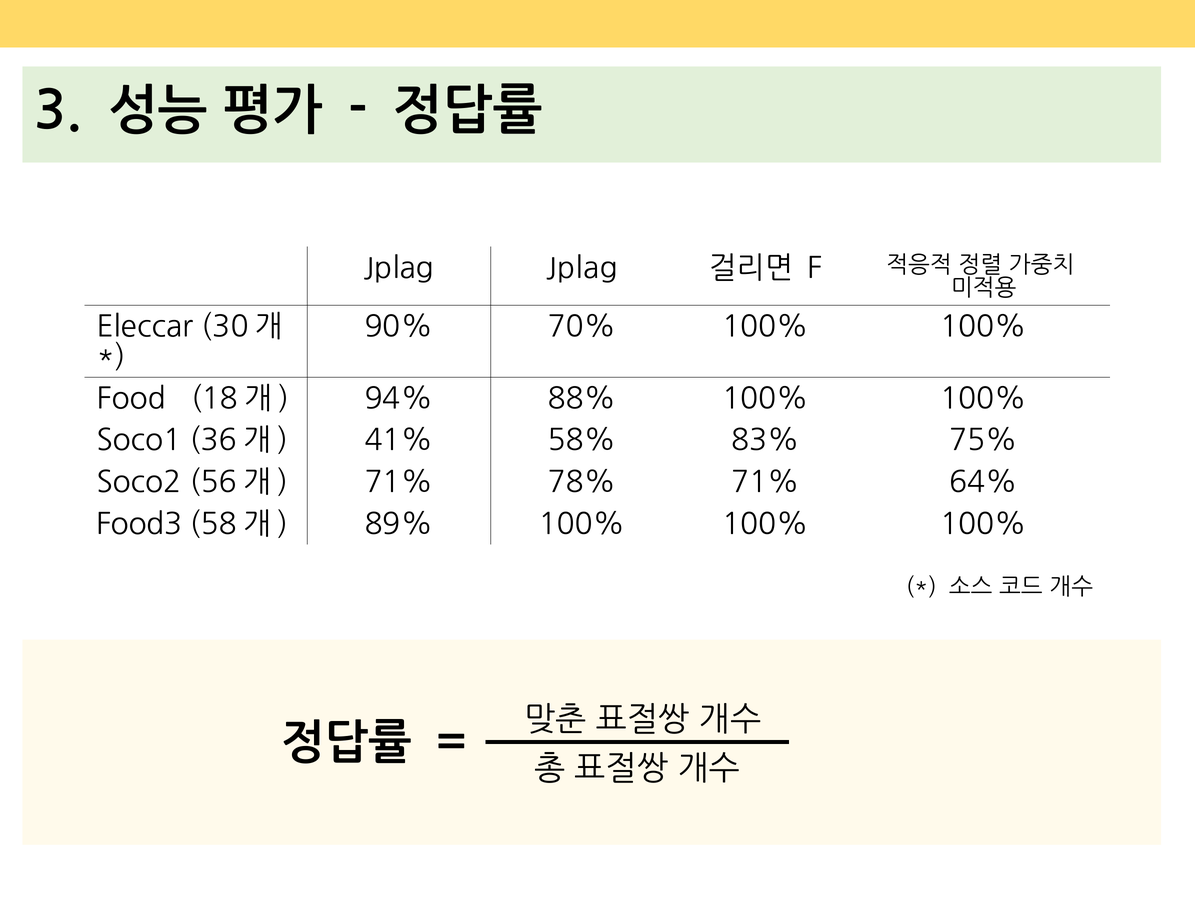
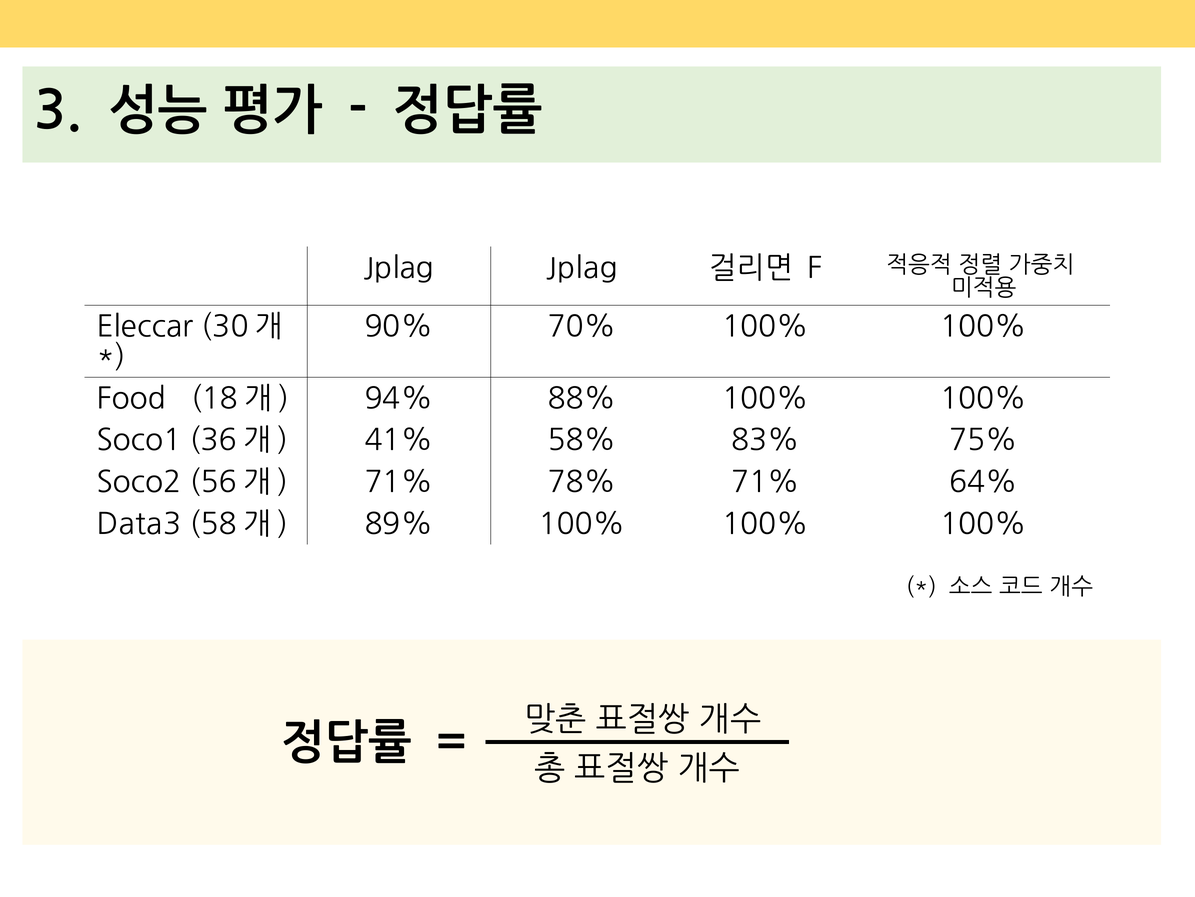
Food3: Food3 -> Data3 (139, 524)
